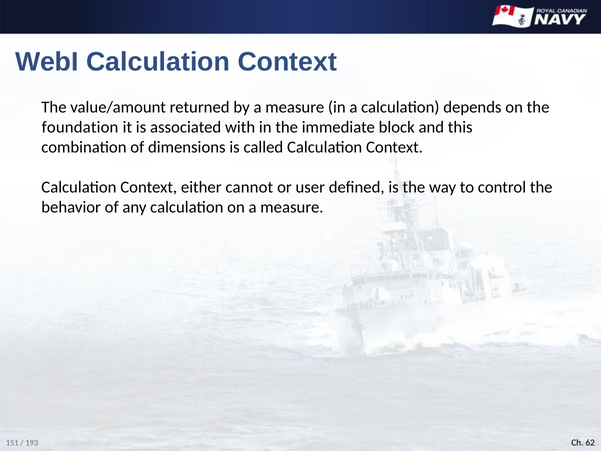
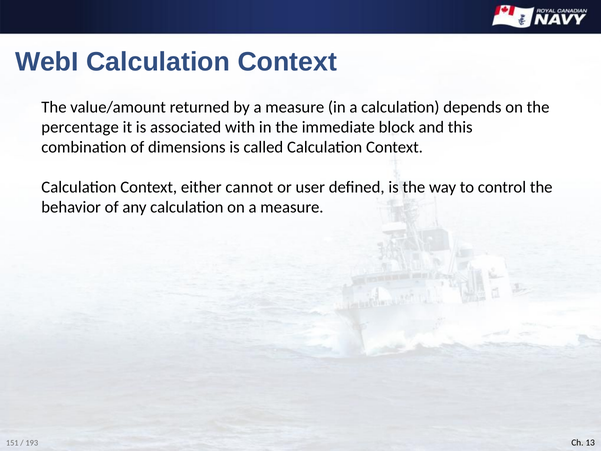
foundation: foundation -> percentage (80, 127)
62: 62 -> 13 (590, 443)
